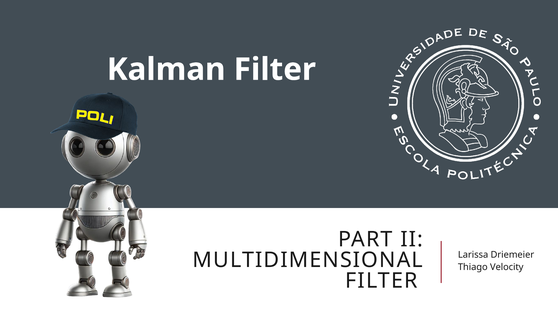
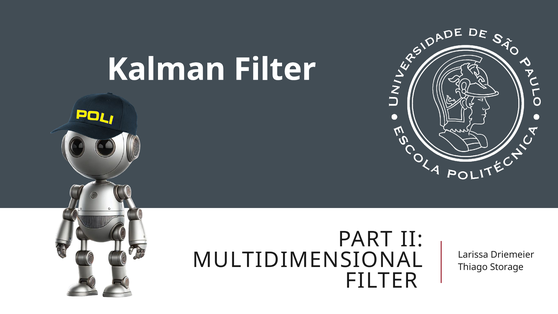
Velocity: Velocity -> Storage (507, 267)
